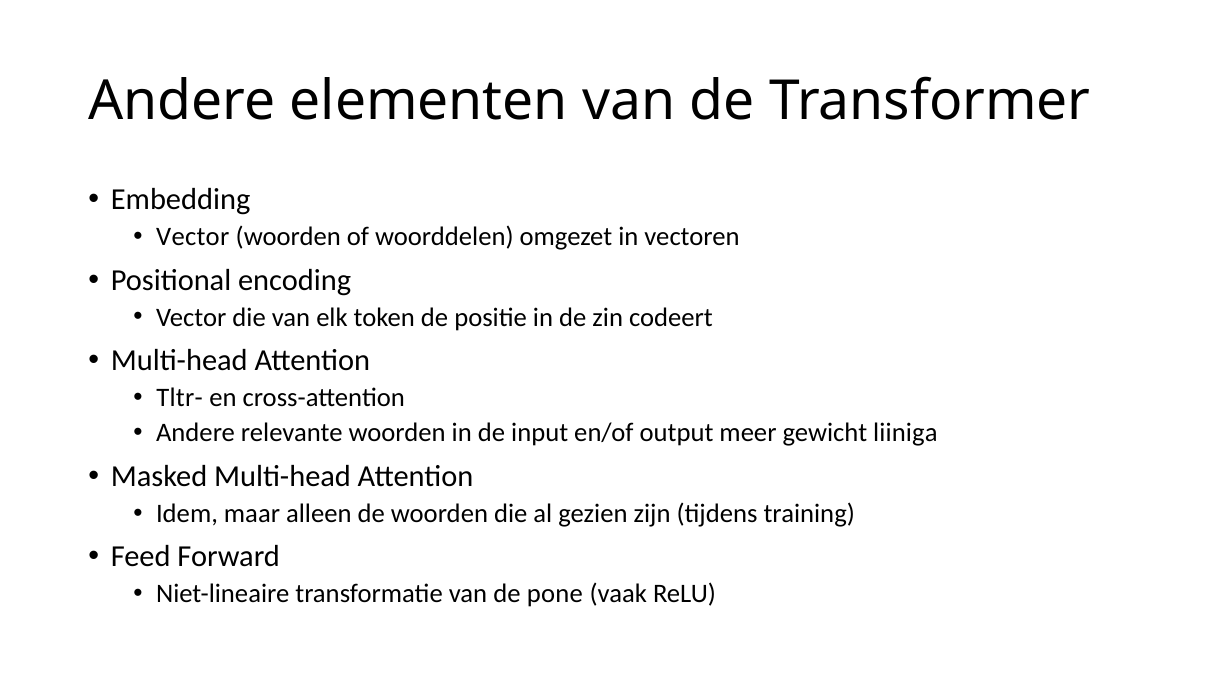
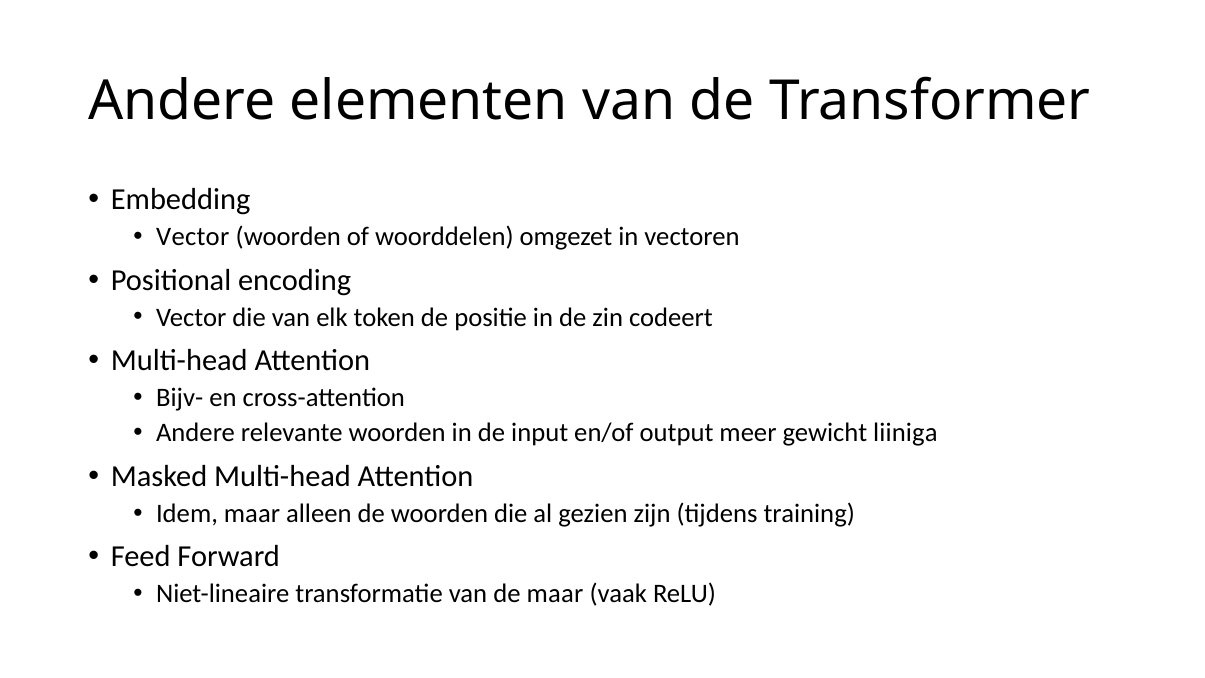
Tltr-: Tltr- -> Bijv- (180, 397)
de pone: pone -> maar (555, 593)
